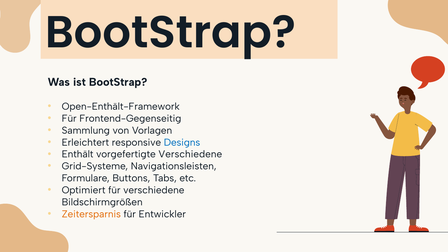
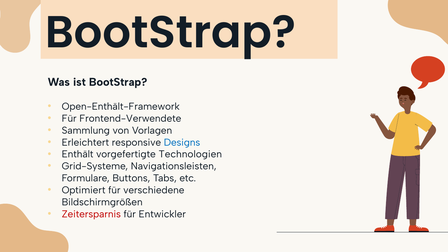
Frontend-Gegenseitig: Frontend-Gegenseitig -> Frontend-Verwendete (130, 119)
vorgefertigte Verschiedene: Verschiedene -> Technologien (190, 154)
Zeitersparnis colour: orange -> red (91, 214)
